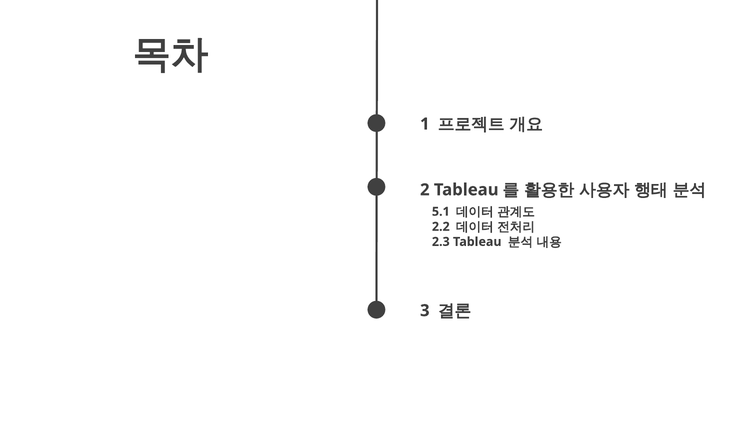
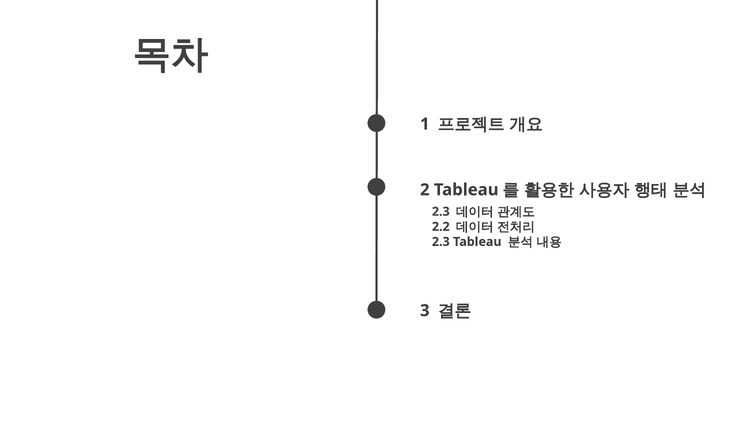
5.1: 5.1 -> 2.3 (441, 212)
